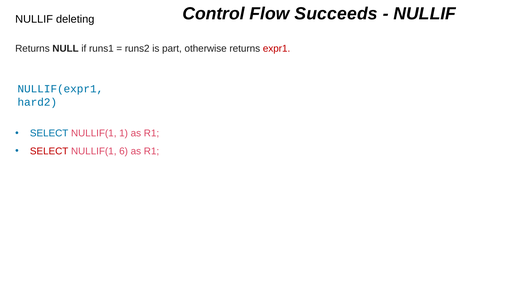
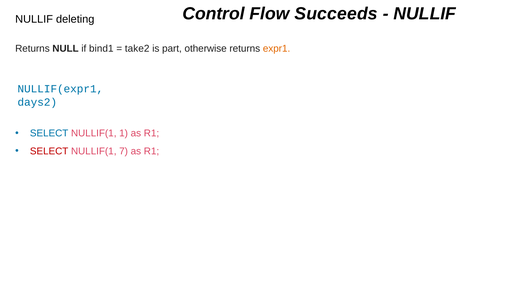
runs1: runs1 -> bind1 (101, 49)
runs2: runs2 -> take2 (137, 49)
expr1 colour: red -> orange (277, 49)
hard2: hard2 -> days2 (37, 102)
6: 6 -> 7 (124, 151)
